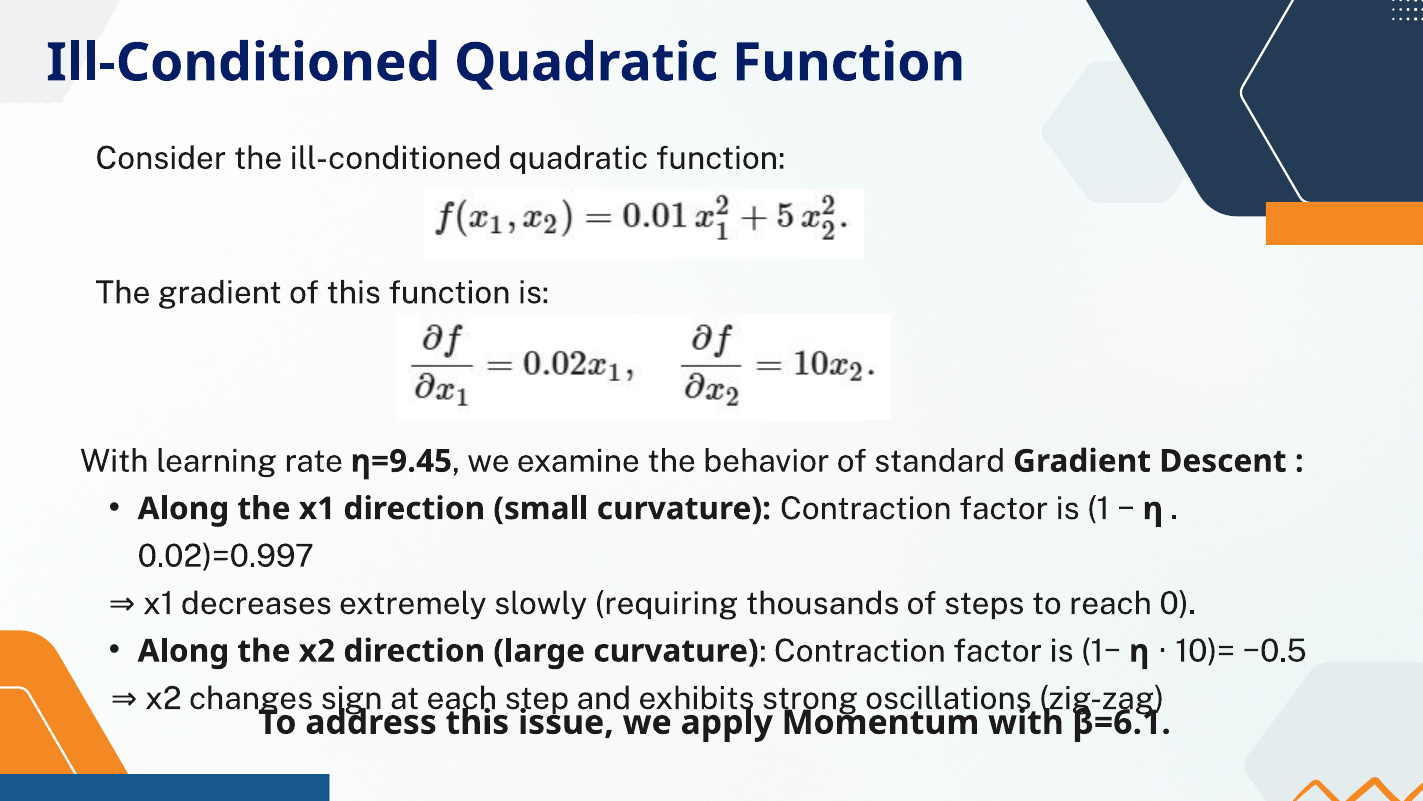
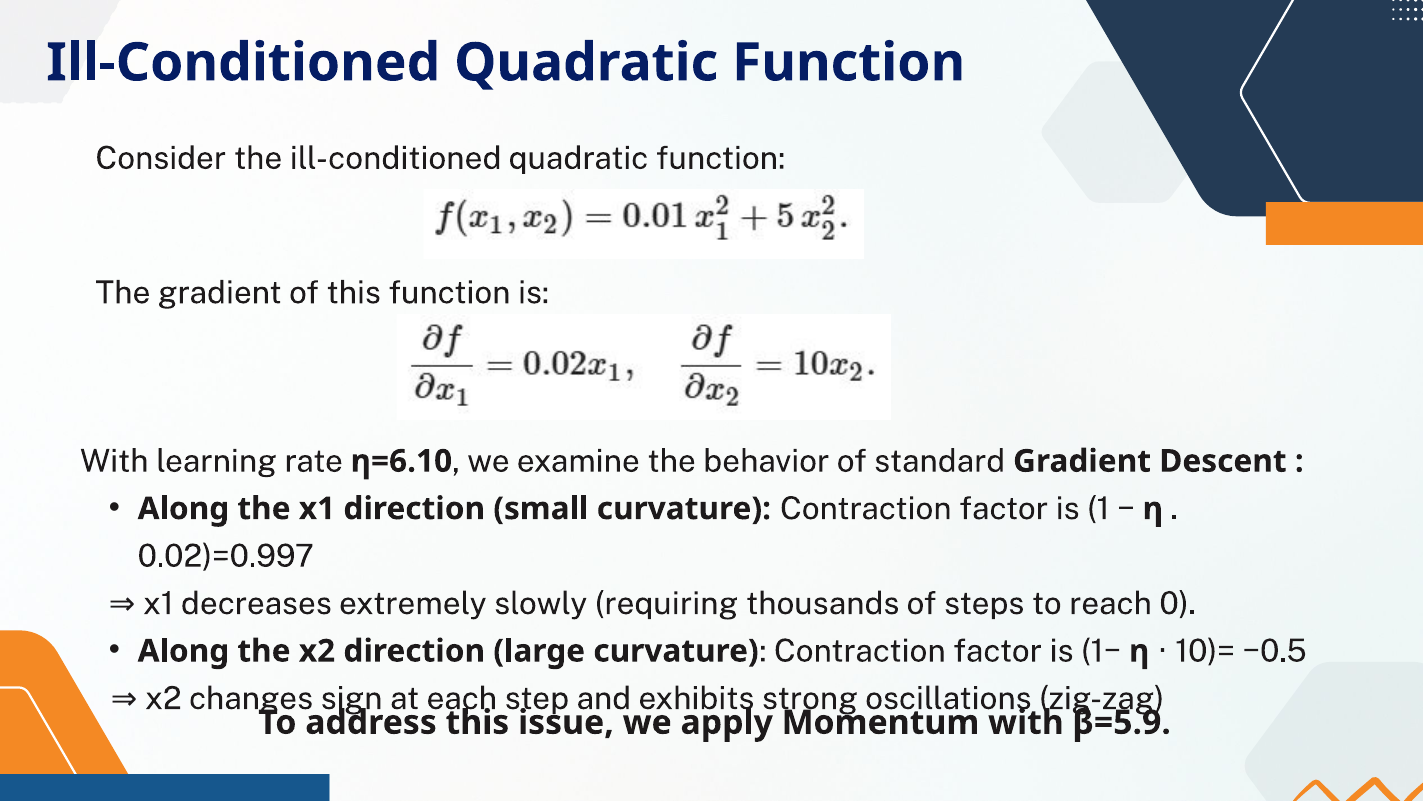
η=9.45: η=9.45 -> η=6.10 (401, 461)
β=6.1: β=6.1 -> β=5.9 (1122, 722)
